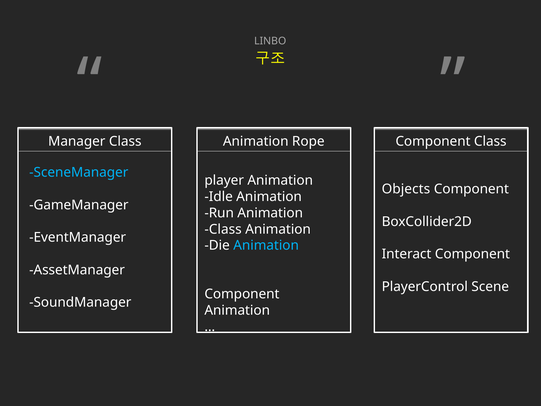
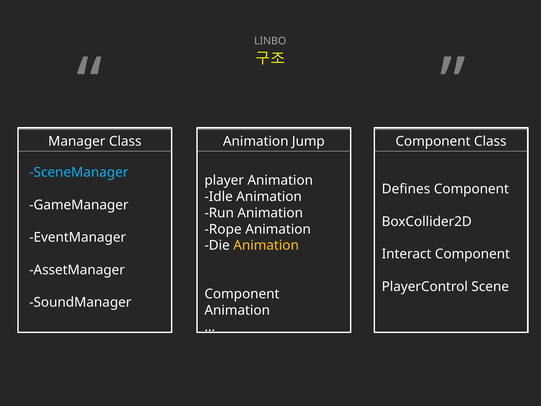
Rope: Rope -> Jump (308, 141)
Objects: Objects -> Defines (406, 189)
Class: Class -> Rope (223, 229)
Animation colour: light blue -> yellow (266, 245)
